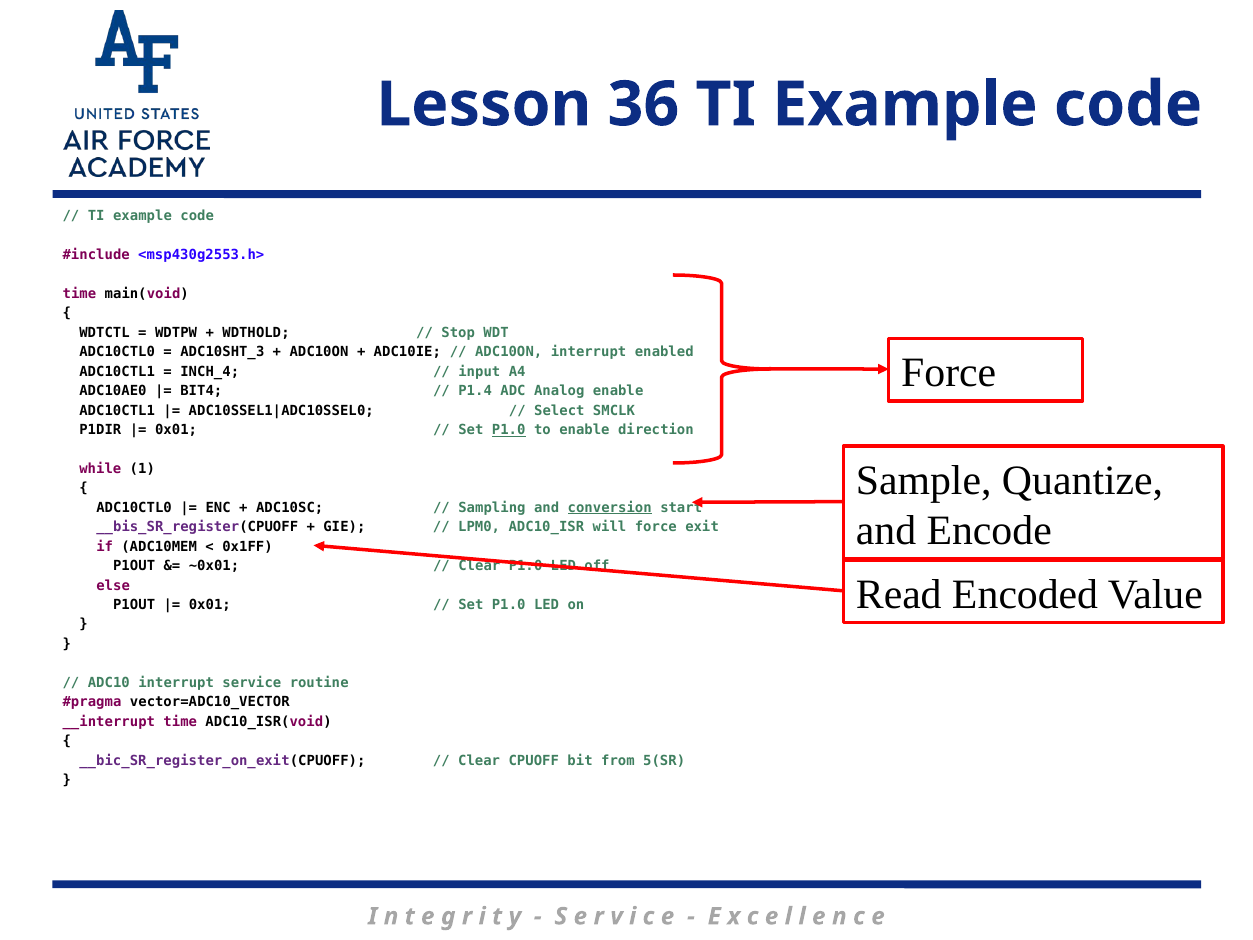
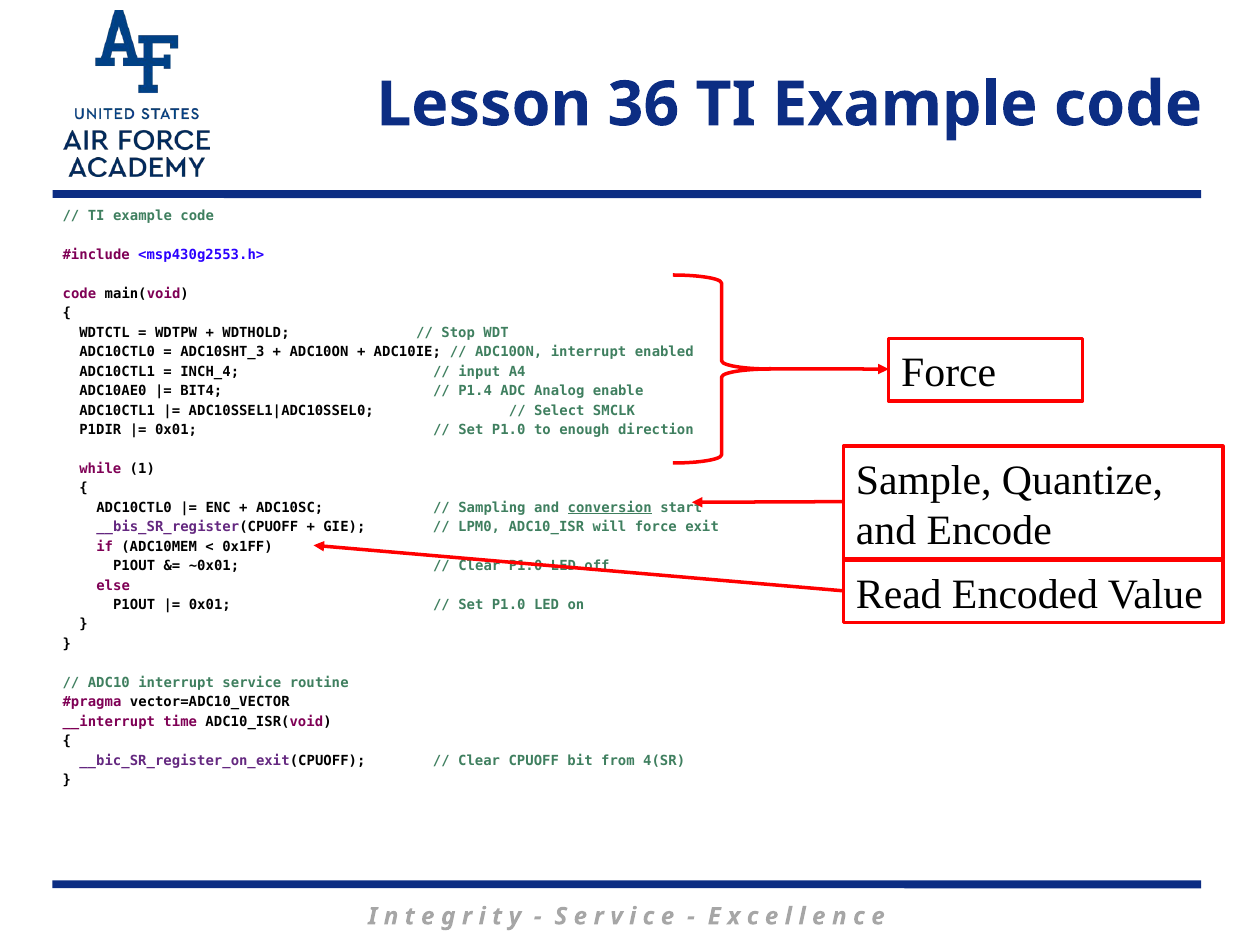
time: time -> code (79, 294)
P1.0 underline: present -> none (509, 430)
to enable: enable -> enough (584, 430)
5(SR: 5(SR -> 4(SR (664, 760)
